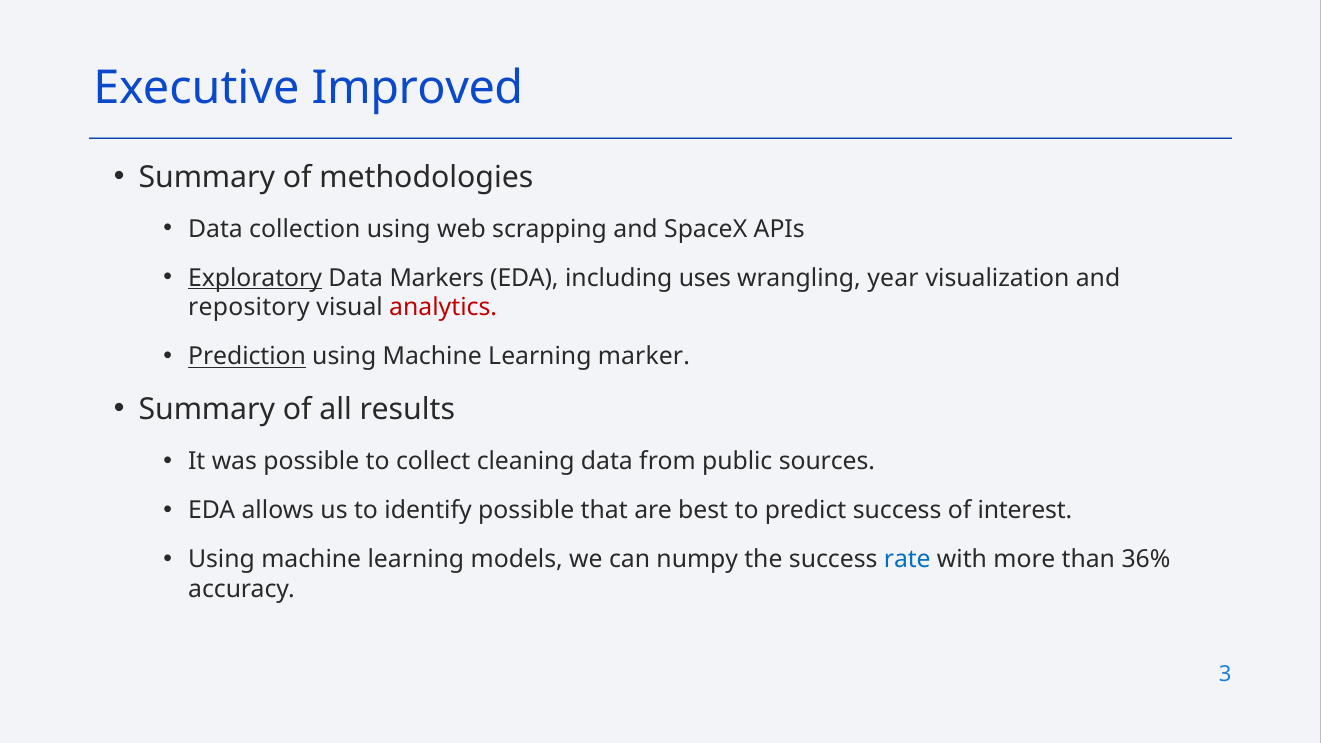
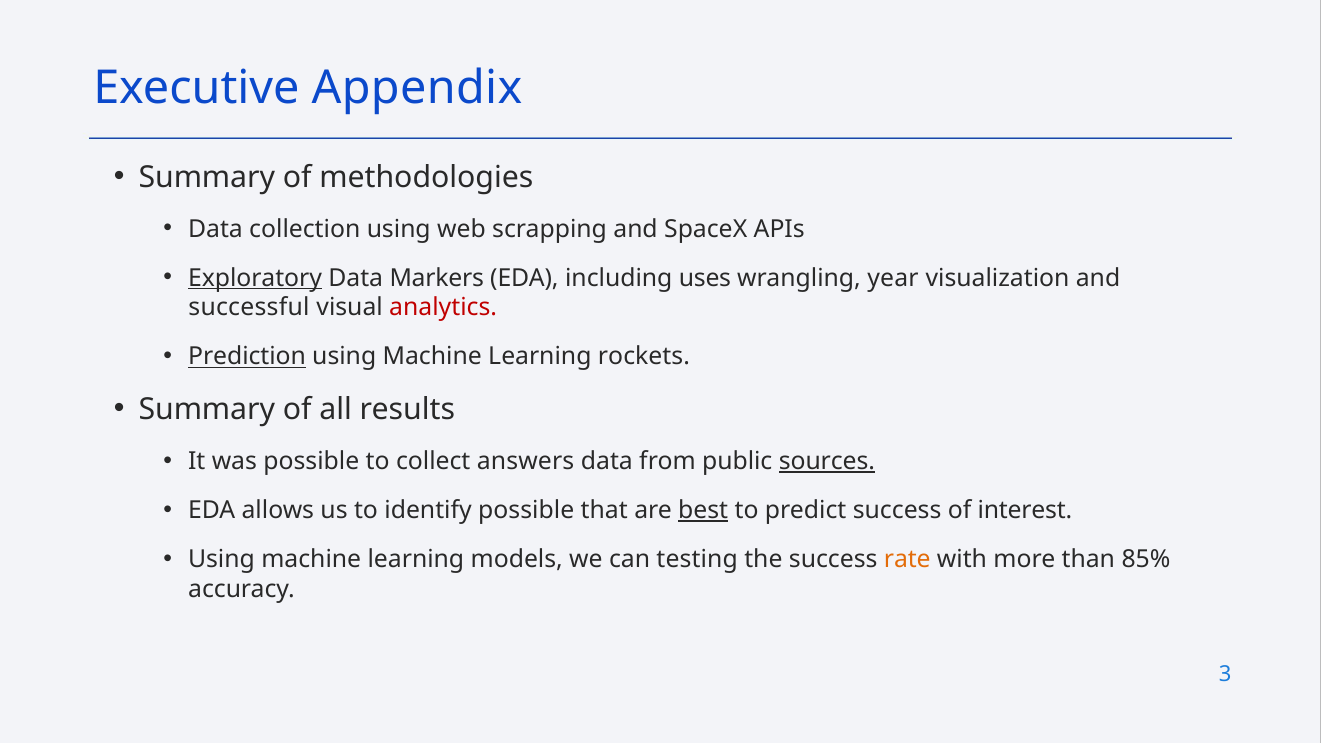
Improved: Improved -> Appendix (417, 88)
repository: repository -> successful (249, 308)
marker: marker -> rockets (644, 357)
cleaning: cleaning -> answers (526, 461)
sources underline: none -> present (827, 461)
best underline: none -> present (703, 510)
numpy: numpy -> testing (697, 559)
rate colour: blue -> orange (907, 559)
36%: 36% -> 85% (1146, 559)
